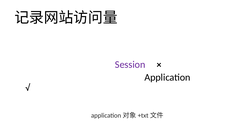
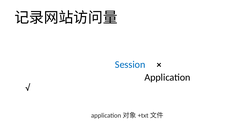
Session colour: purple -> blue (130, 64)
